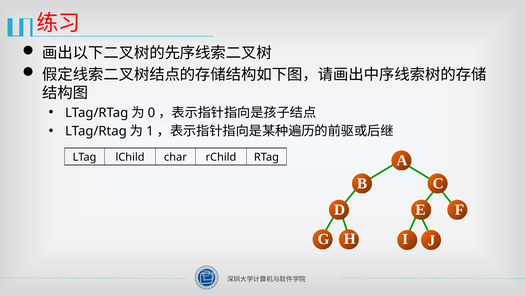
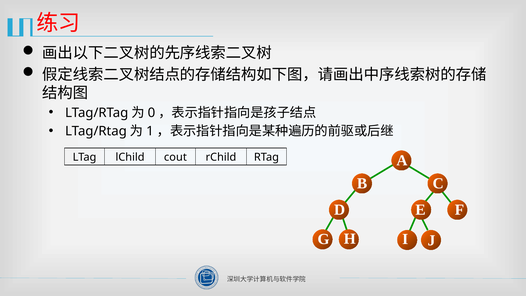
char: char -> cout (175, 157)
